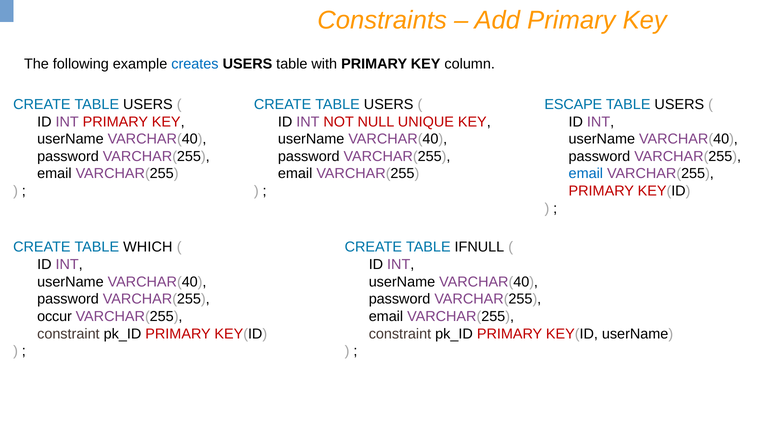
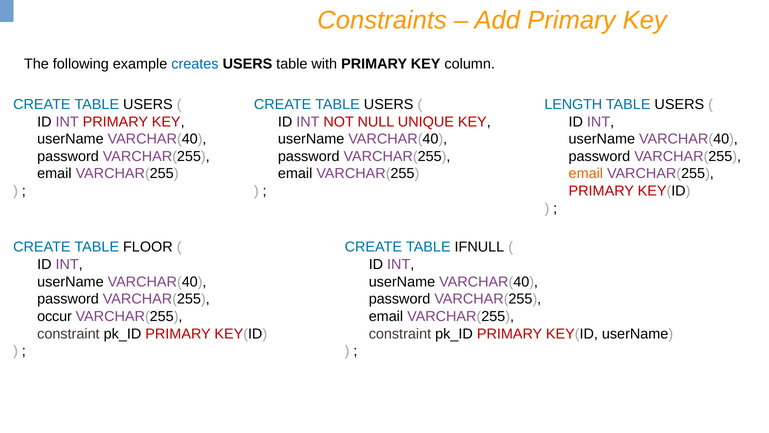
ESCAPE: ESCAPE -> LENGTH (573, 104)
email colour: blue -> orange (586, 174)
WHICH: WHICH -> FLOOR (148, 247)
